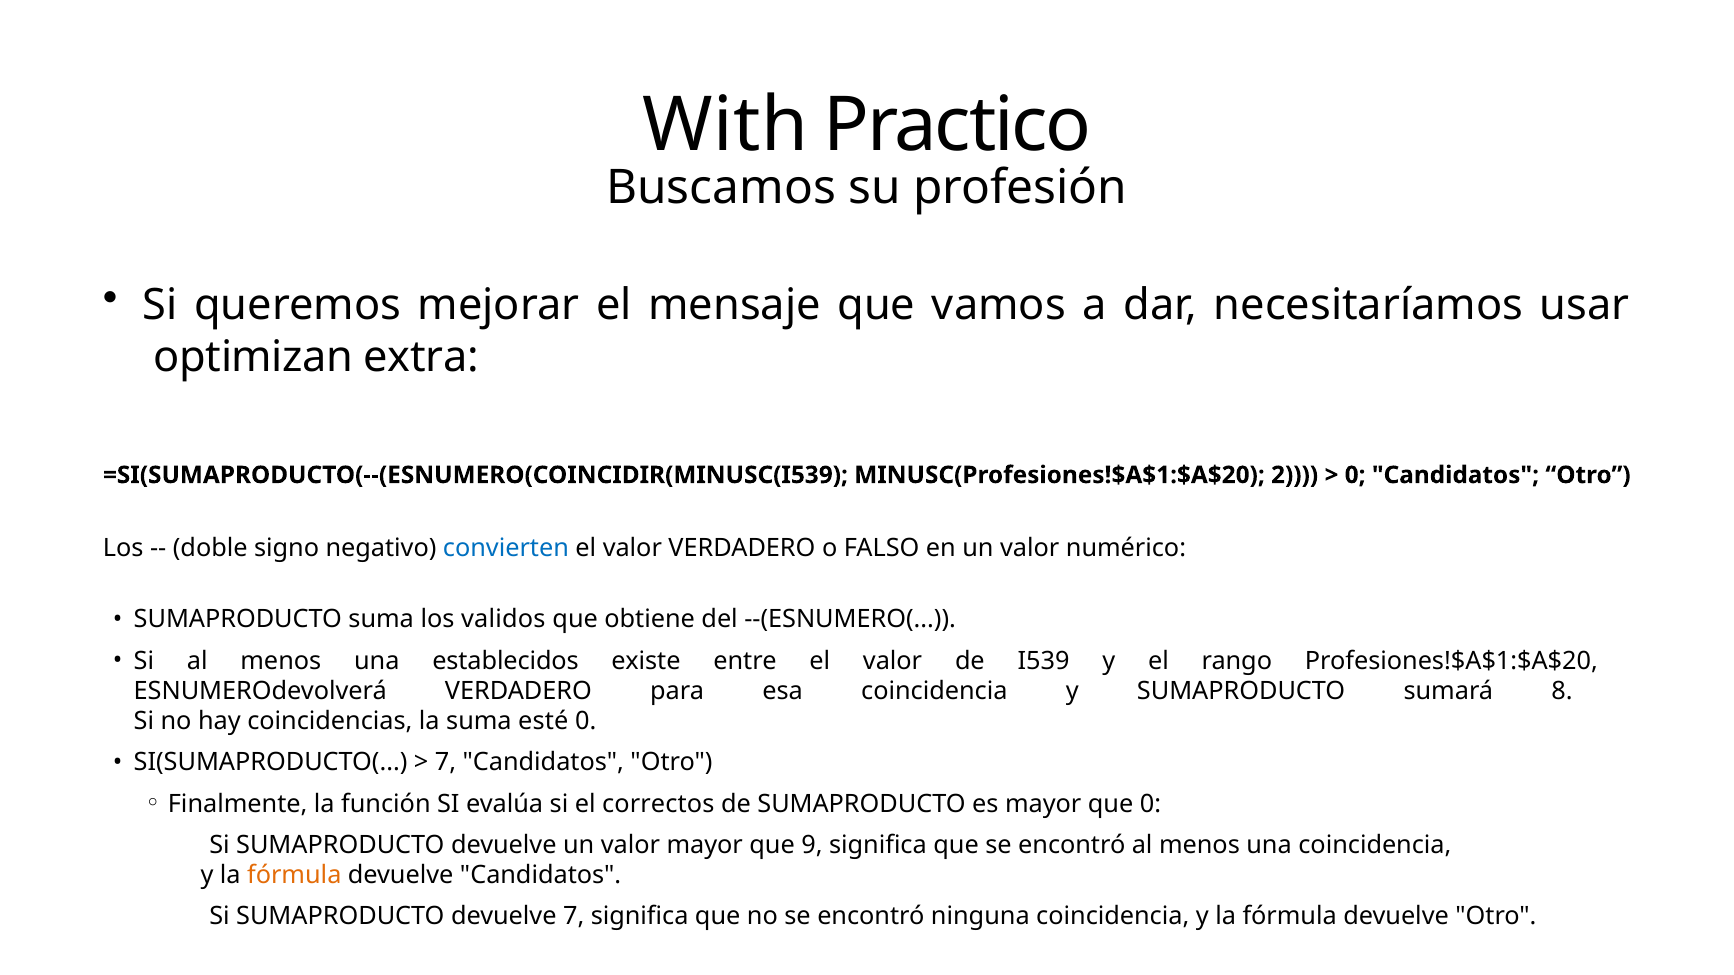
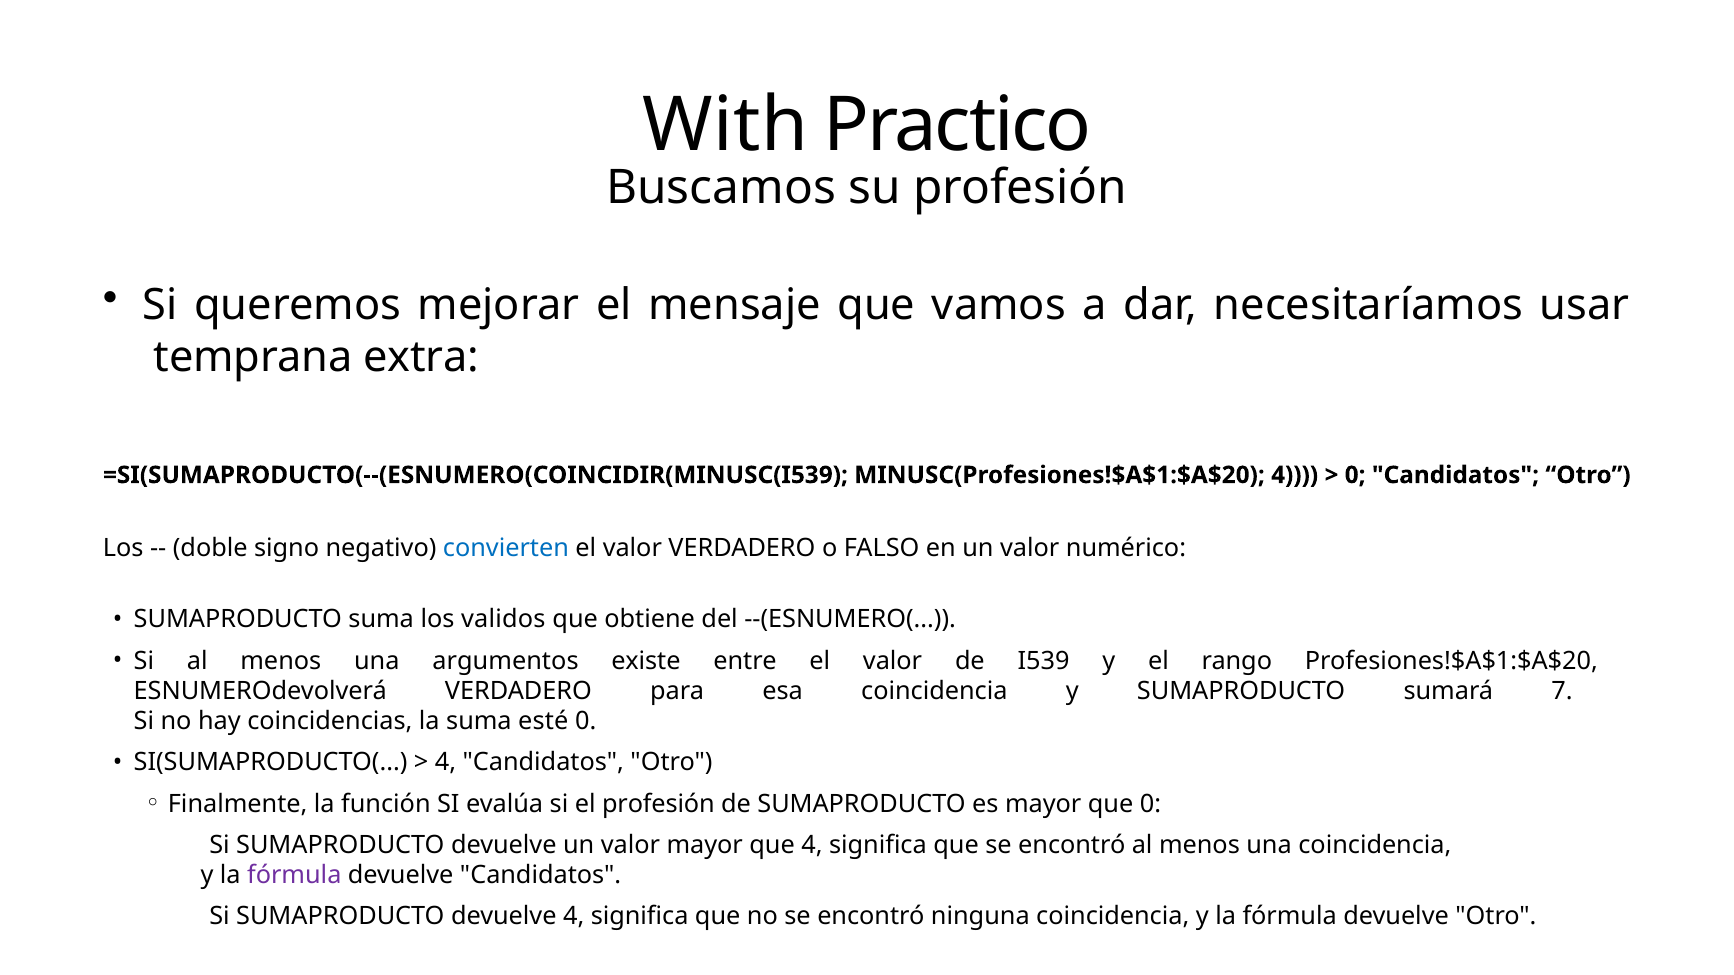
optimizan: optimizan -> temprana (253, 357)
MINUSC(Profesiones!$A$1:$A$20 2: 2 -> 4 (1295, 475)
establecidos: establecidos -> argumentos (505, 661)
8: 8 -> 7 (1562, 691)
7: 7 -> 4 (446, 763)
el correctos: correctos -> profesión (658, 804)
que 9: 9 -> 4 (812, 845)
fórmula colour: orange -> purple (294, 876)
devuelve 7: 7 -> 4 (574, 917)
